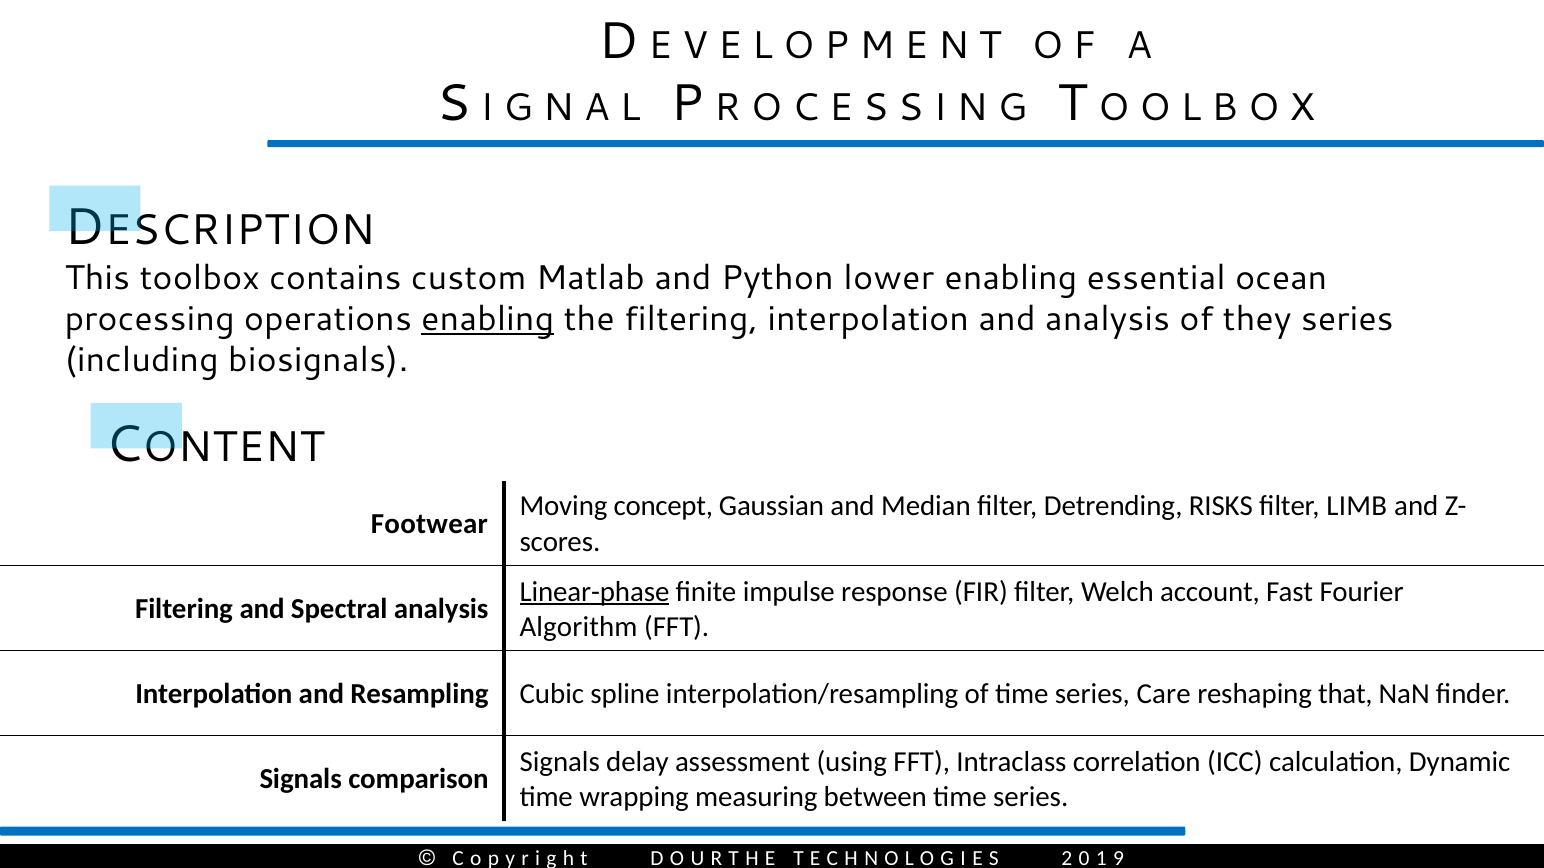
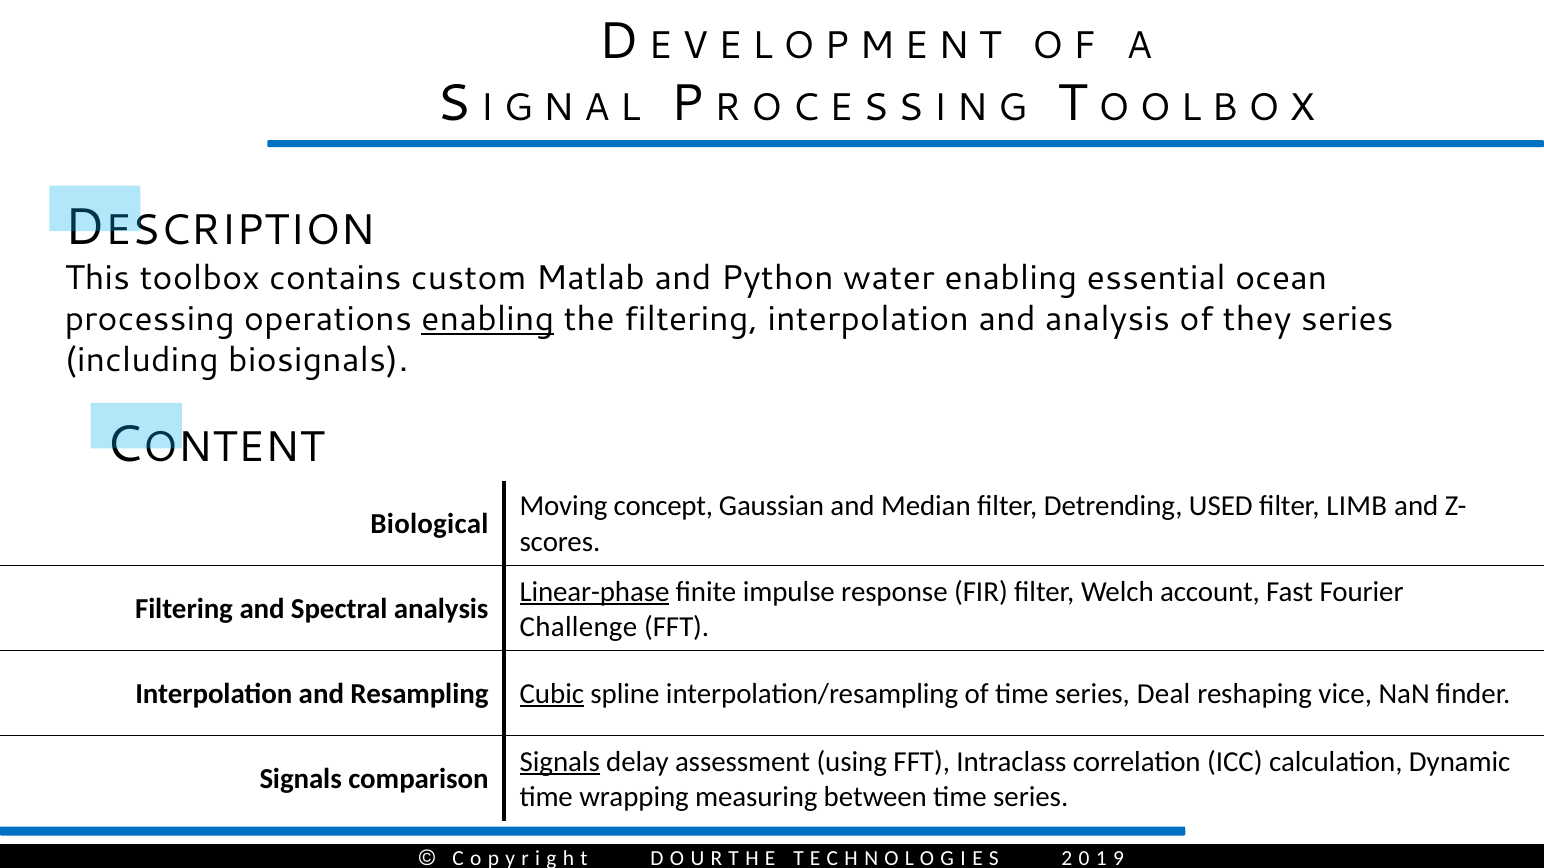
lower: lower -> water (889, 278)
RISKS: RISKS -> USED (1221, 507)
Footwear: Footwear -> Biological (429, 524)
Algorithm: Algorithm -> Challenge (578, 627)
Cubic underline: none -> present (552, 694)
Care: Care -> Deal (1164, 694)
that: that -> vice (1345, 694)
Signals underline: none -> present (560, 762)
